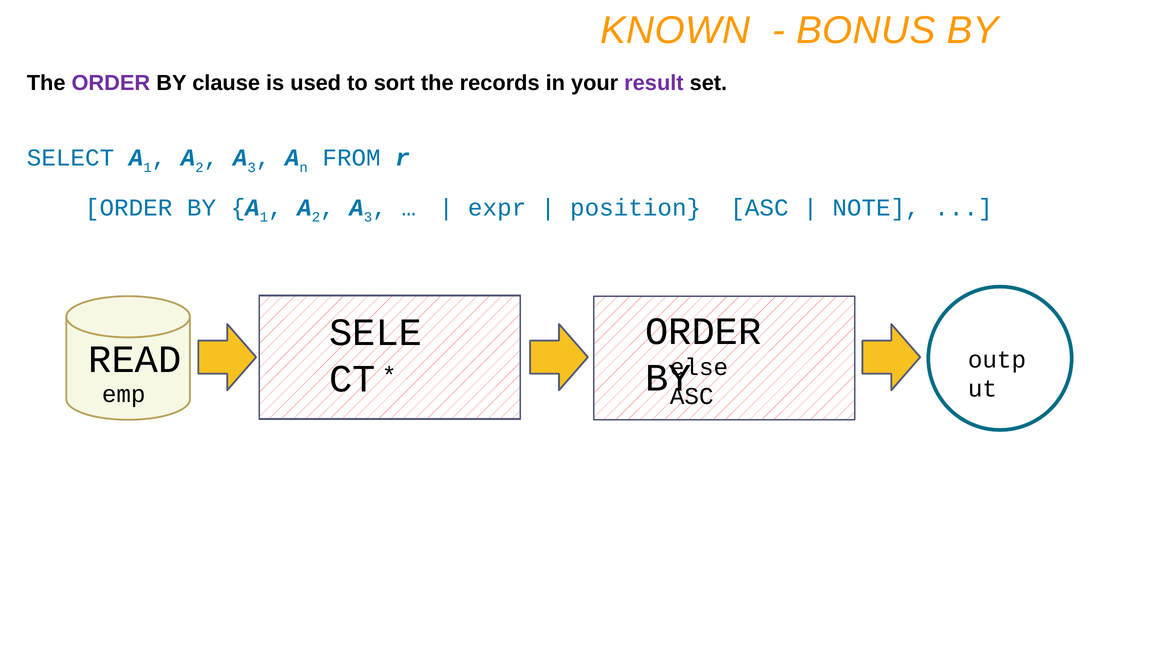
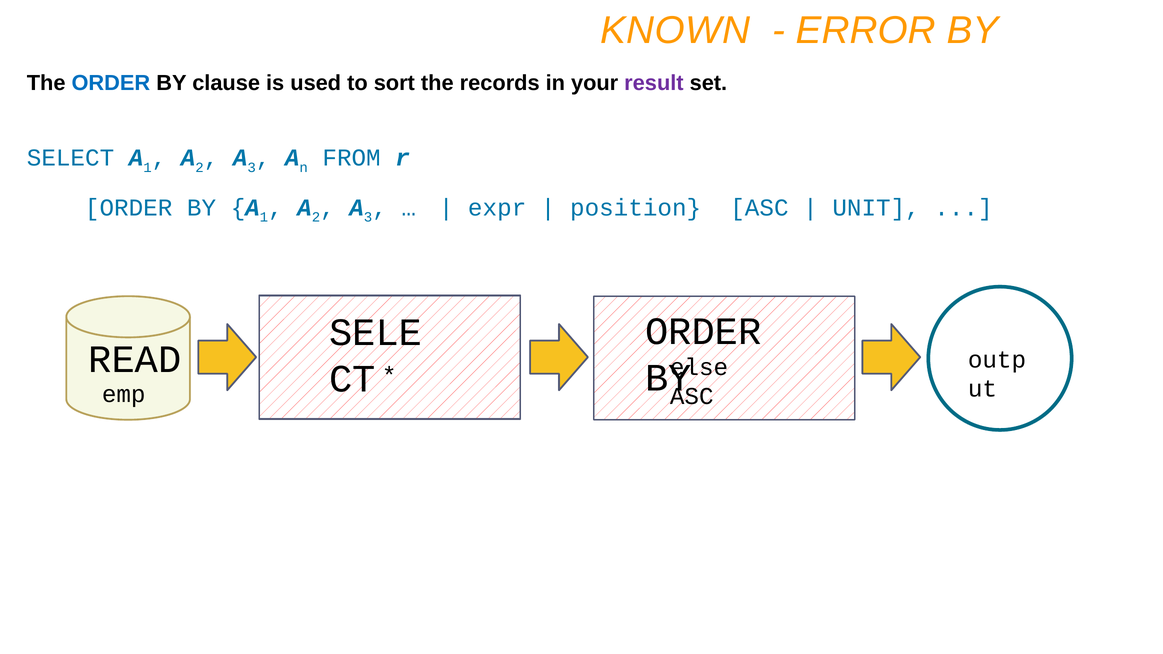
BONUS: BONUS -> ERROR (866, 30)
ORDER colour: purple -> blue (111, 83)
NOTE: NOTE -> UNIT (876, 208)
